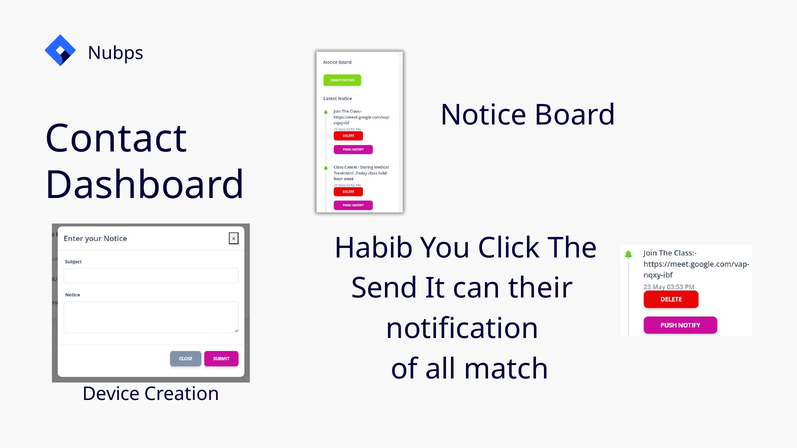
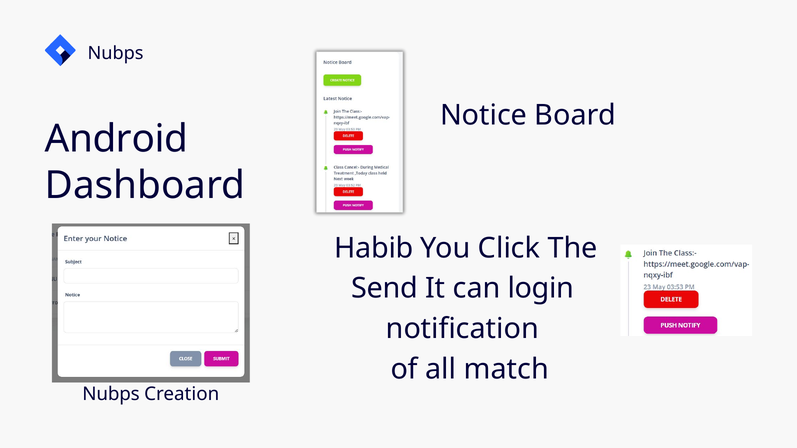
Contact: Contact -> Android (116, 139)
their: their -> login (541, 289)
Device: Device -> Nubps (111, 395)
